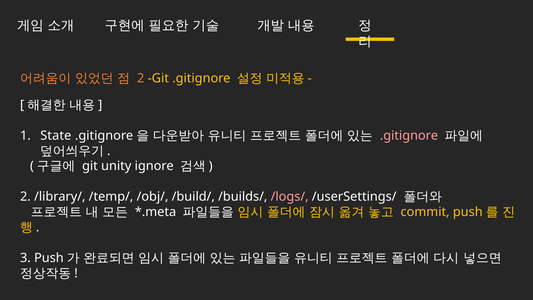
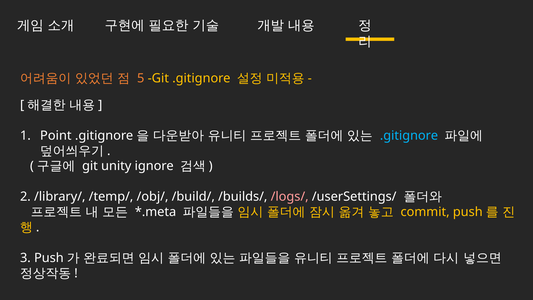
2: 2 -> 5 (141, 78)
State: State -> Point (56, 135)
.gitignore colour: pink -> light blue (409, 135)
